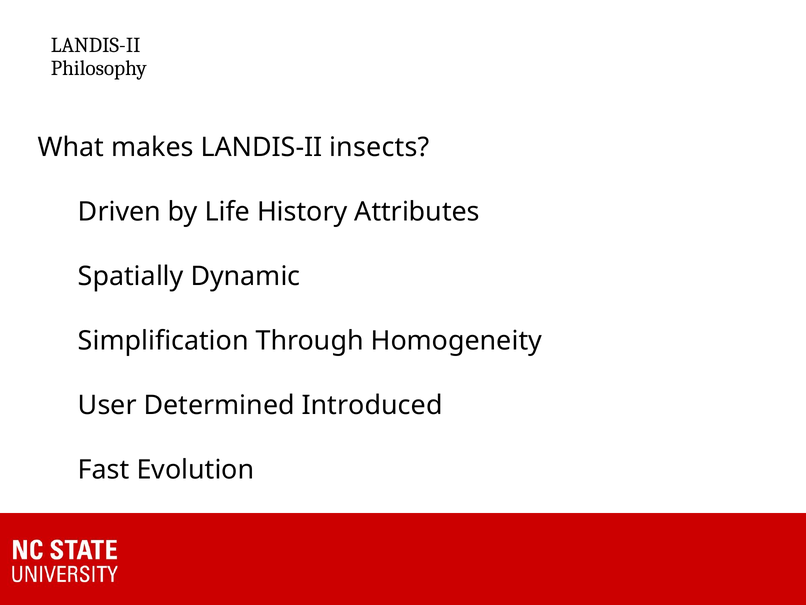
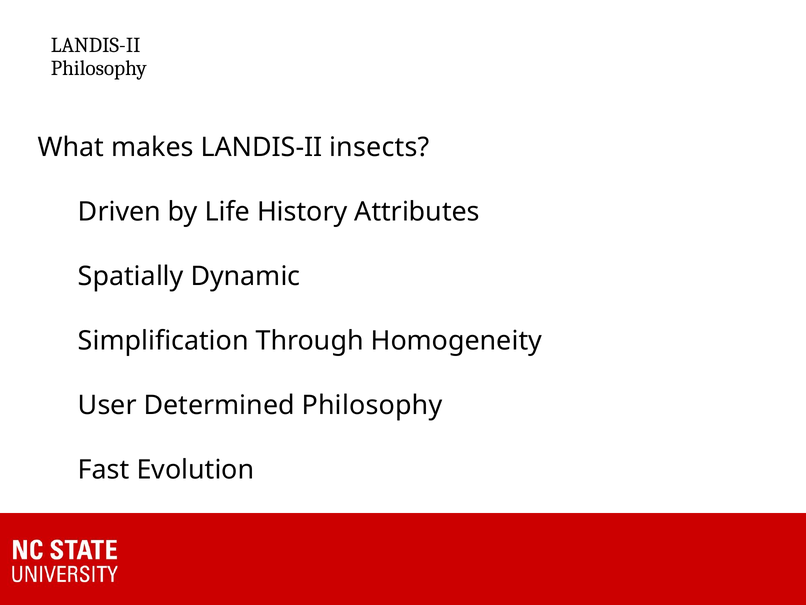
Determined Introduced: Introduced -> Philosophy (372, 405)
